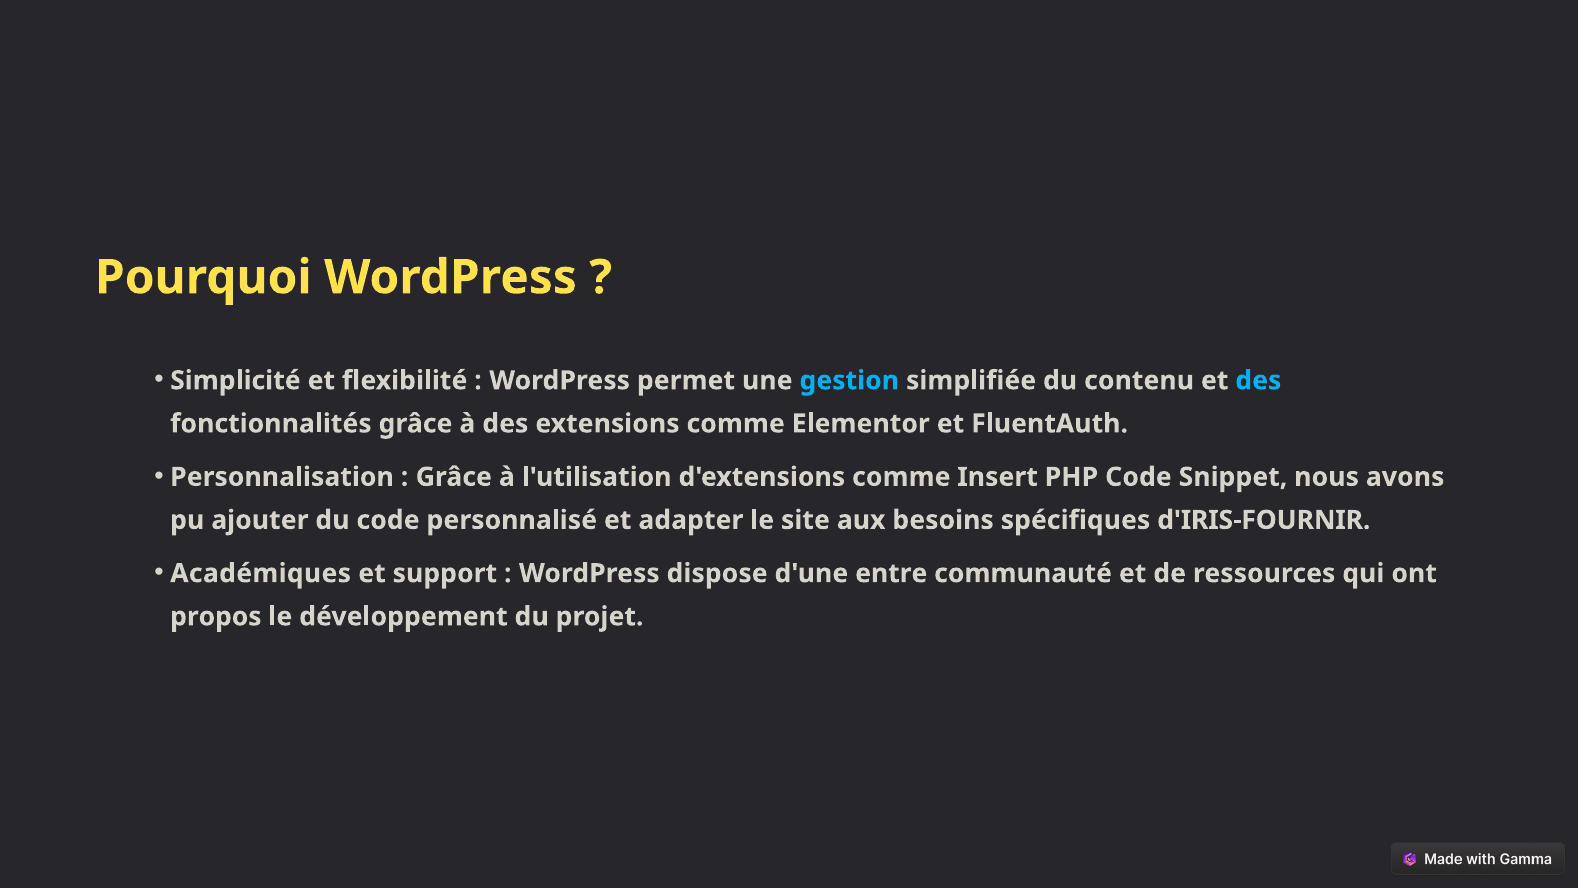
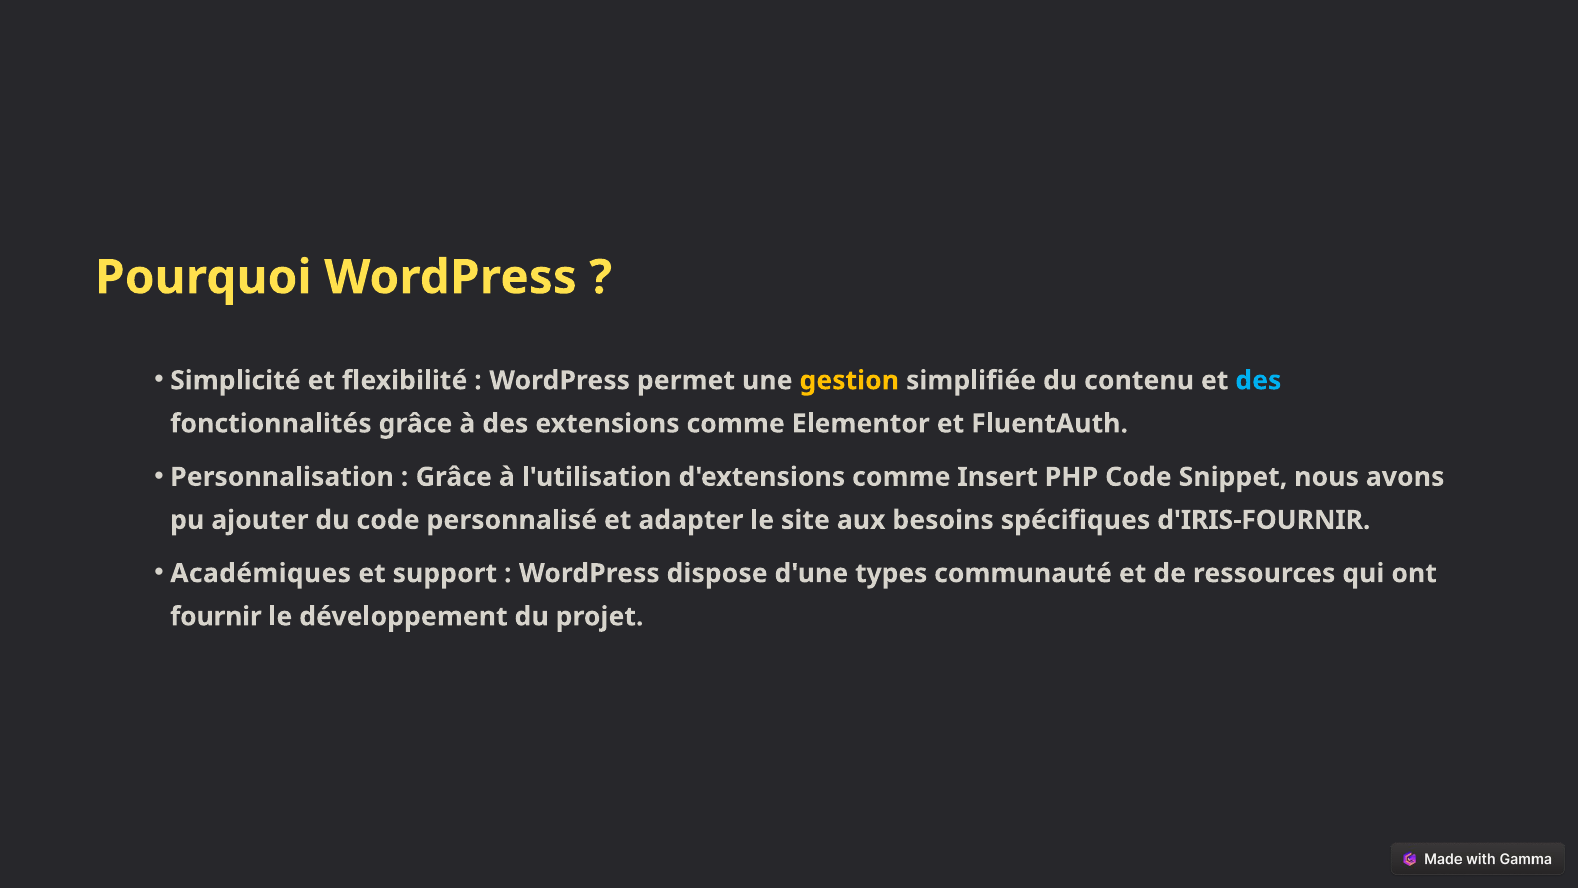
gestion colour: light blue -> yellow (849, 380)
entre: entre -> types (891, 573)
propos: propos -> fournir (216, 616)
